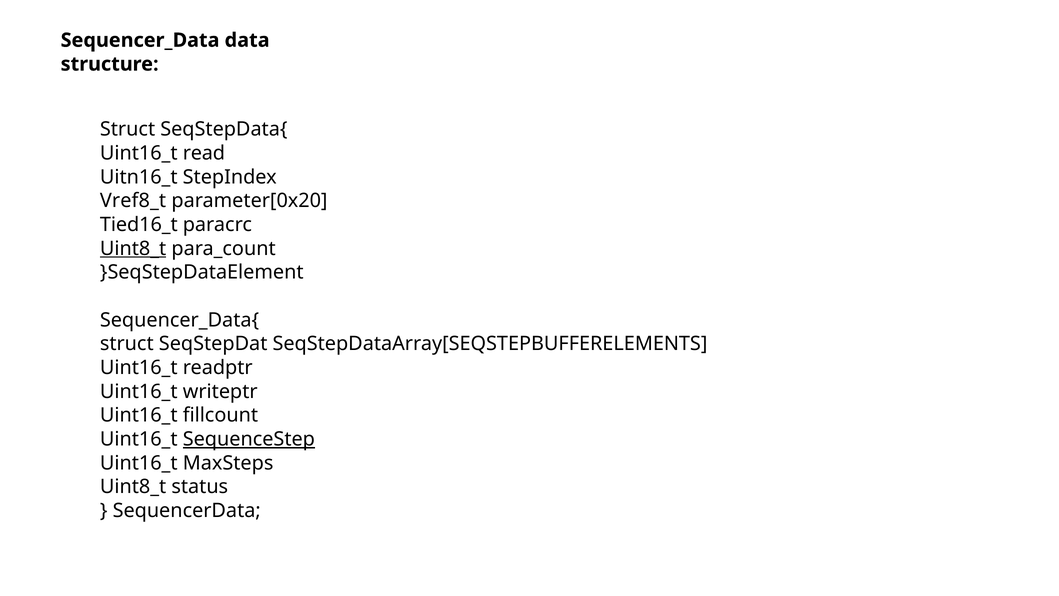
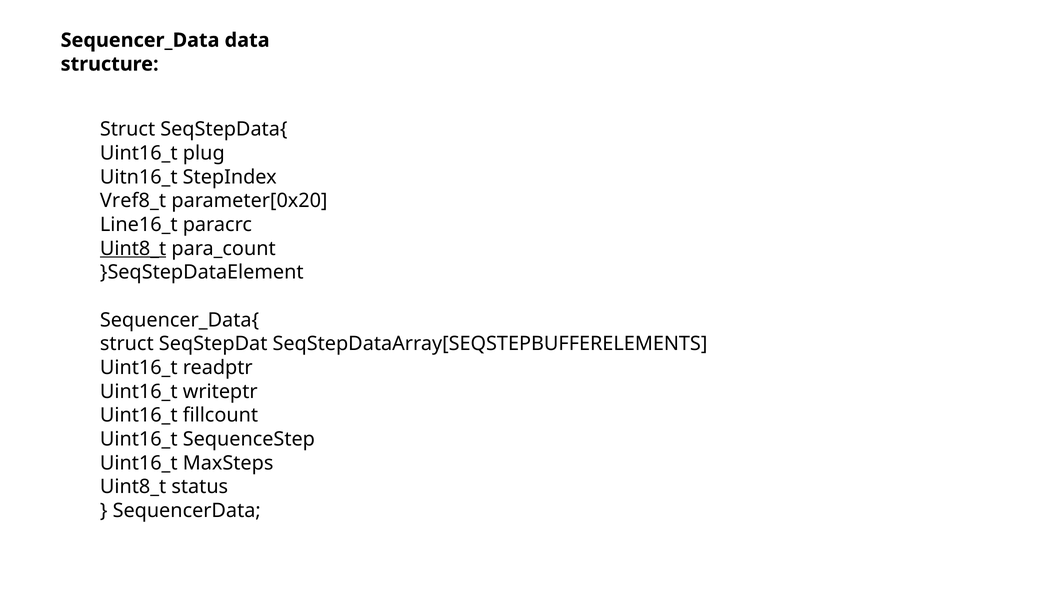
read: read -> plug (204, 153)
Tied16_t: Tied16_t -> Line16_t (139, 225)
SequenceStep underline: present -> none (249, 439)
